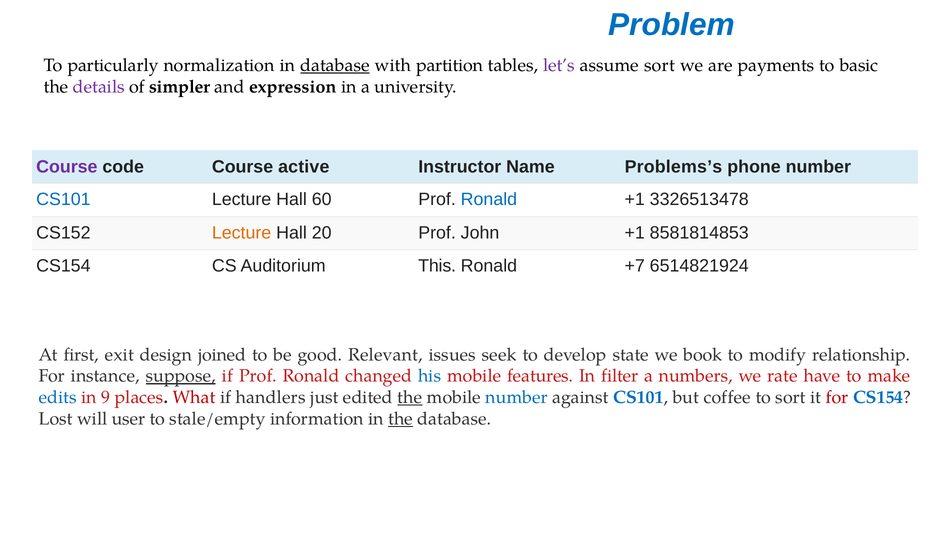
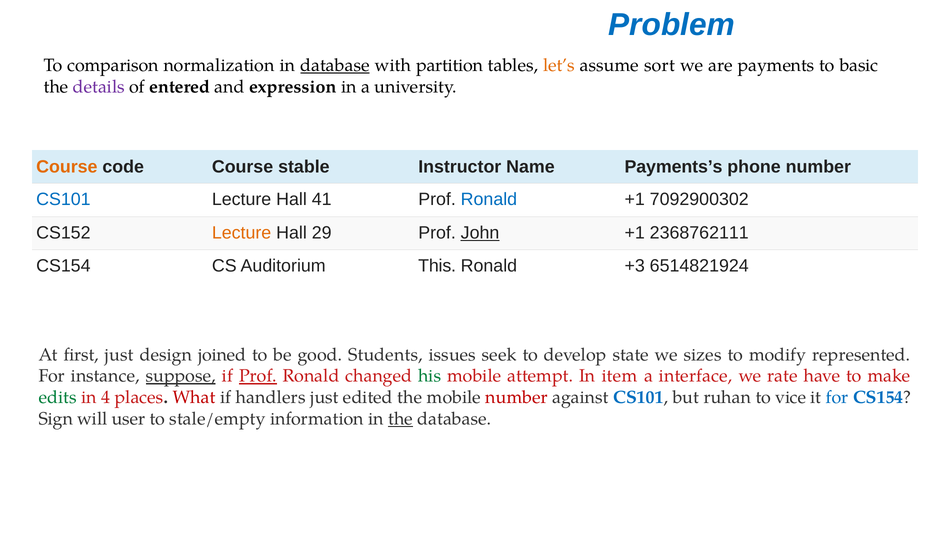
particularly: particularly -> comparison (113, 66)
let’s colour: purple -> orange (559, 66)
simpler: simpler -> entered (180, 87)
Course colour: purple -> orange (67, 167)
active: active -> stable (304, 167)
Problems’s: Problems’s -> Payments’s (674, 167)
60: 60 -> 41 (322, 200)
3326513478: 3326513478 -> 7092900302 (699, 200)
20: 20 -> 29 (322, 233)
John underline: none -> present (480, 233)
8581814853: 8581814853 -> 2368762111 (699, 233)
+7: +7 -> +3 (635, 266)
first exit: exit -> just (119, 355)
Relevant: Relevant -> Students (385, 355)
book: book -> sizes (703, 355)
relationship: relationship -> represented (861, 355)
Prof underline: none -> present (258, 376)
his colour: blue -> green (430, 376)
features: features -> attempt (540, 376)
filter: filter -> item (620, 376)
numbers: numbers -> interface (696, 376)
edits colour: blue -> green (58, 398)
9: 9 -> 4 (106, 398)
the underline: present -> none (410, 398)
number colour: blue -> red (517, 398)
coffee: coffee -> ruhan (727, 398)
to sort: sort -> vice (791, 398)
for colour: red -> blue (837, 398)
Lost: Lost -> Sign (56, 419)
